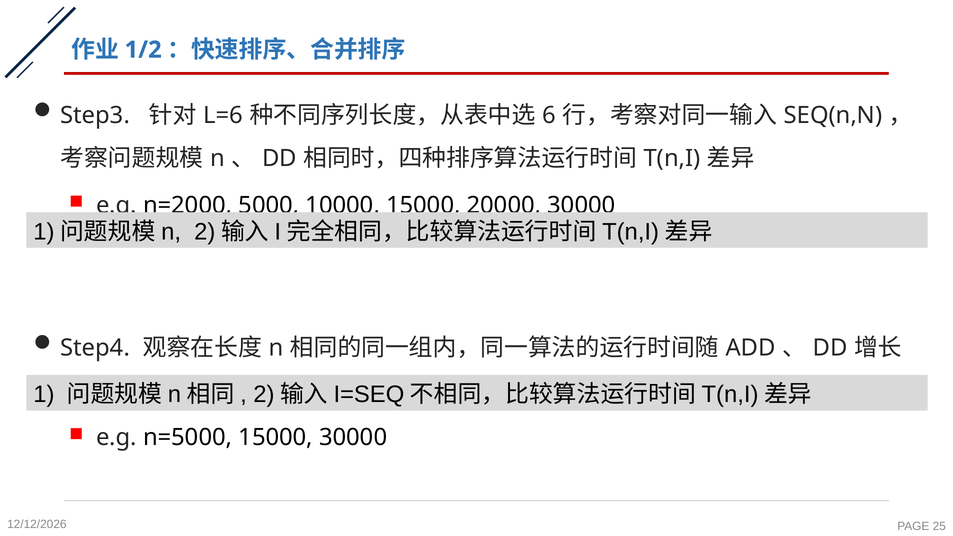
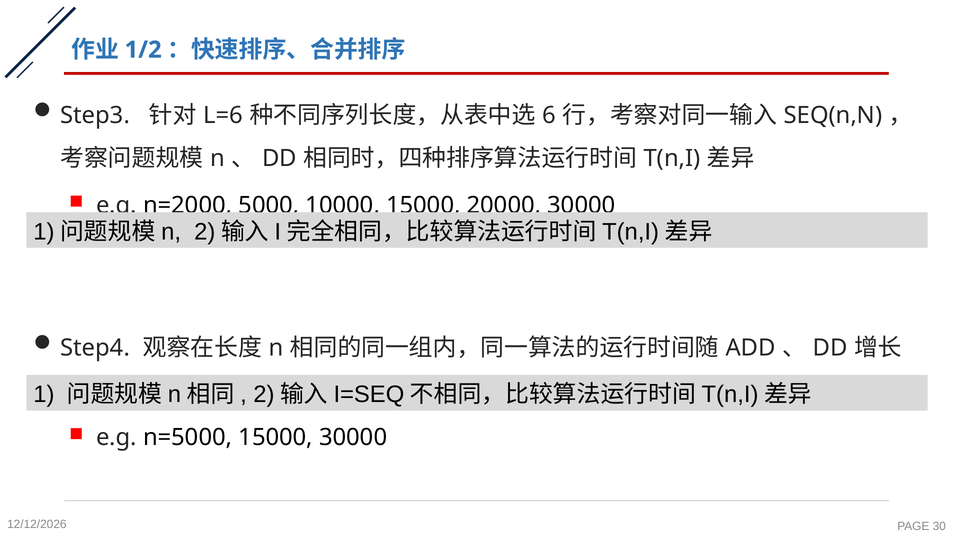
25: 25 -> 30 (939, 526)
